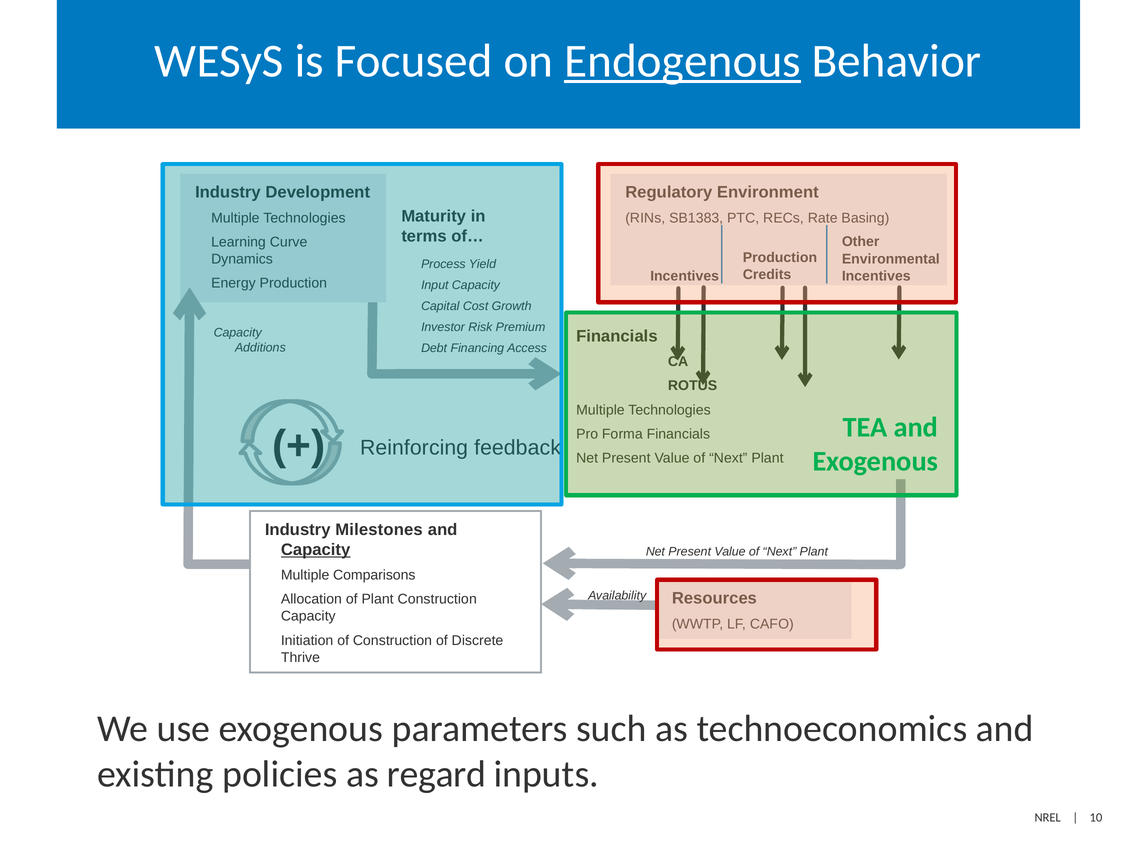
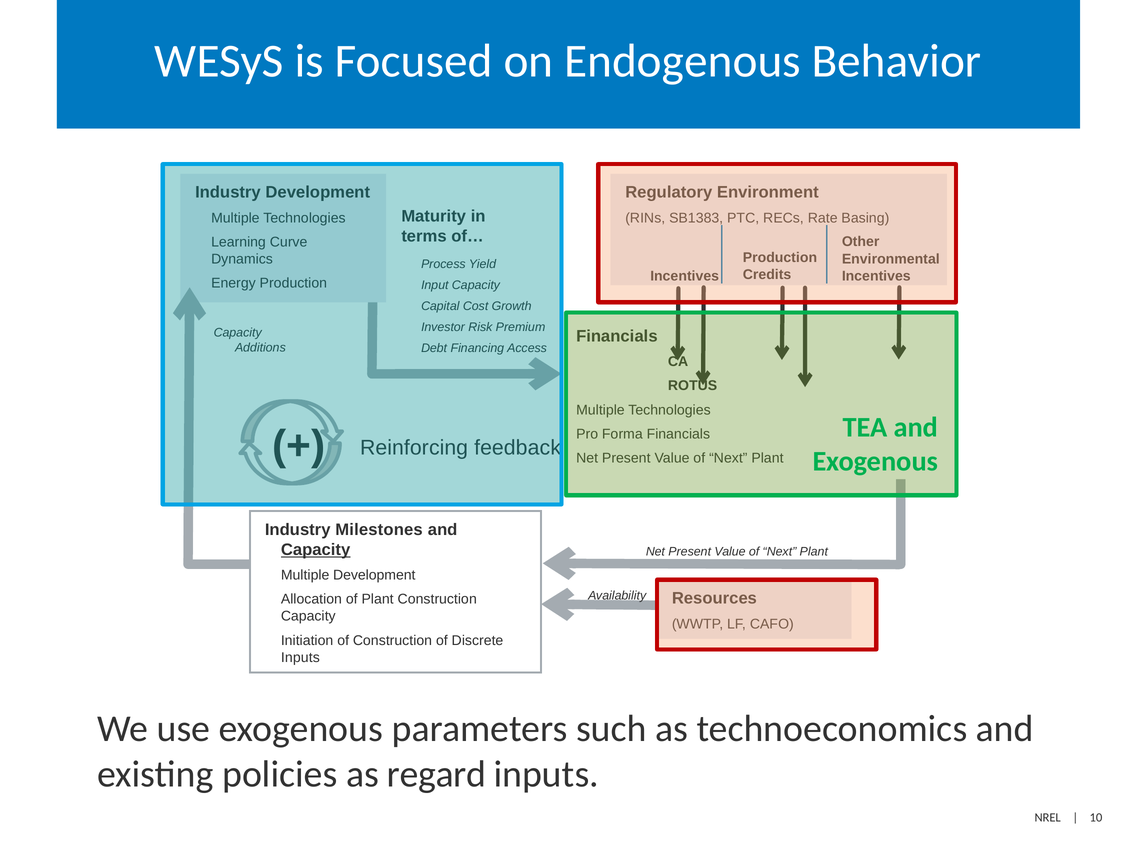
Endogenous underline: present -> none (682, 61)
Multiple Comparisons: Comparisons -> Development (374, 575)
Thrive: Thrive -> Inputs (300, 658)
